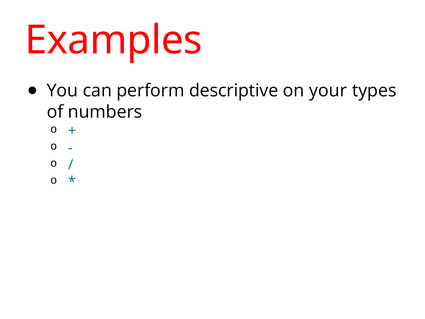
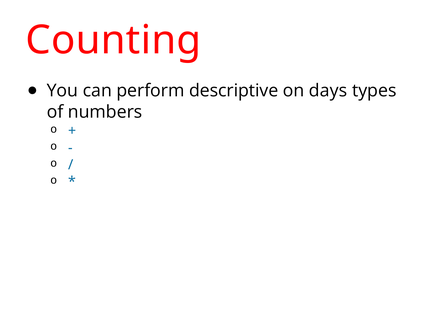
Examples: Examples -> Counting (113, 40)
your: your -> days (328, 90)
